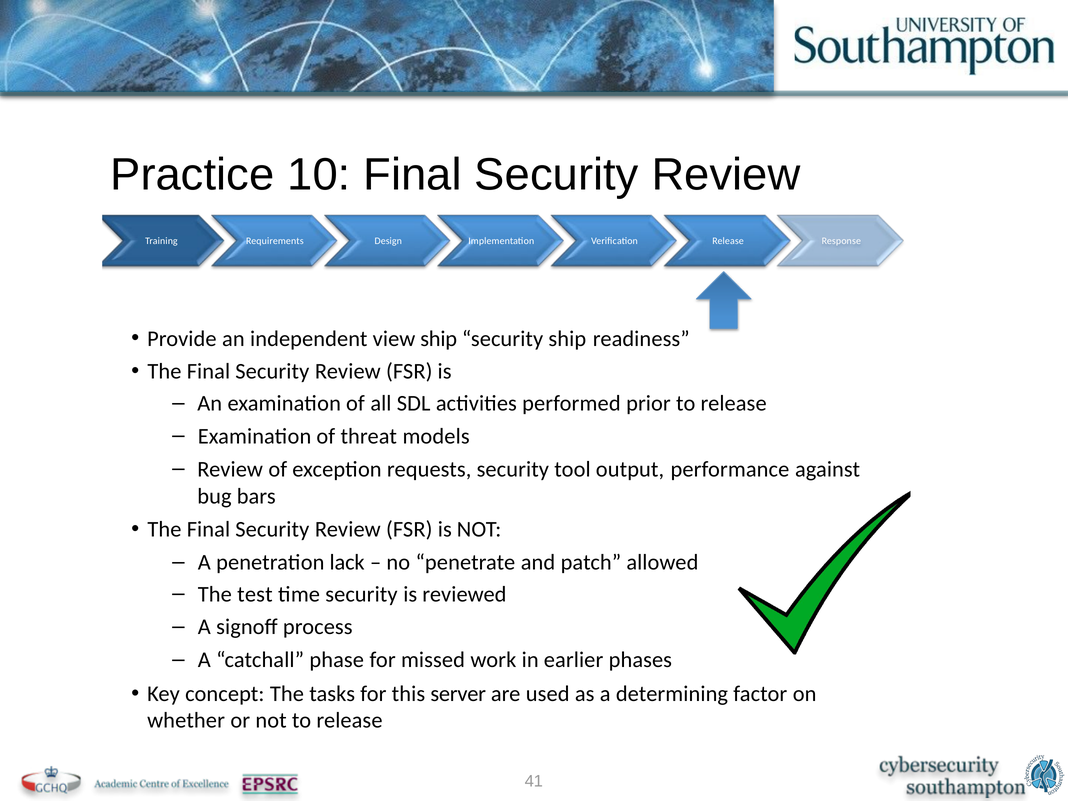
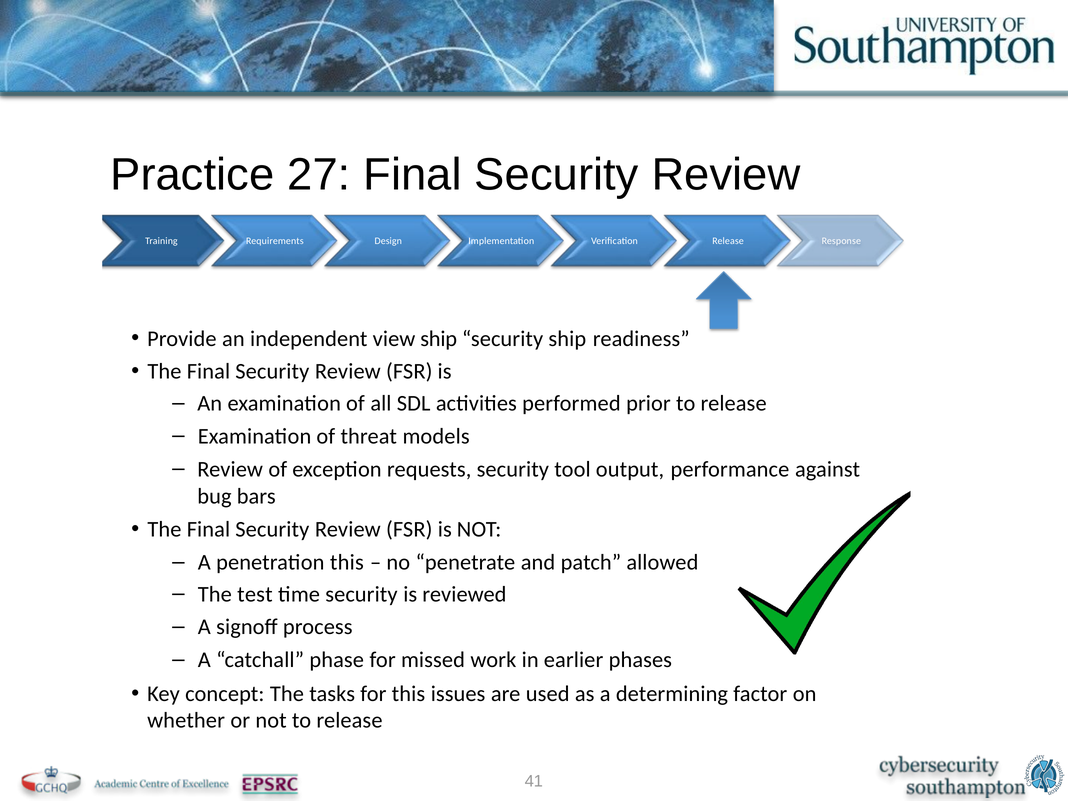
10: 10 -> 27 (319, 175)
penetration lack: lack -> this (347, 562)
server: server -> issues (458, 694)
